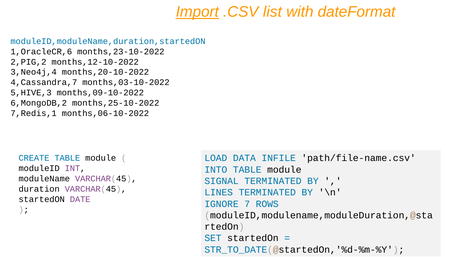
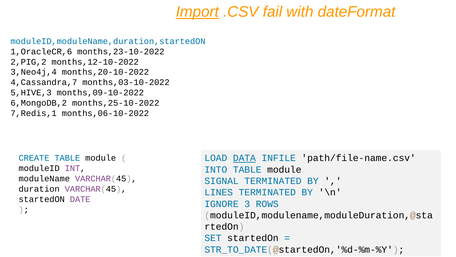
list: list -> fail (273, 12)
DATA underline: none -> present (244, 158)
7: 7 -> 3 (247, 203)
